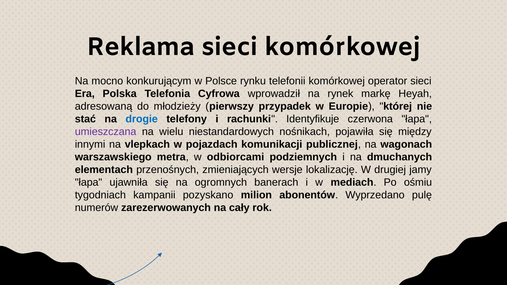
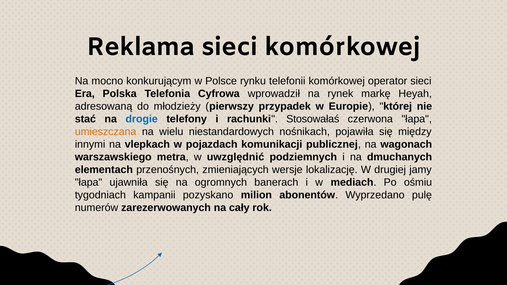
Identyfikuje: Identyfikuje -> Stosowałaś (313, 119)
umieszczana colour: purple -> orange (106, 132)
odbiorcami: odbiorcami -> uwzględnić (236, 157)
